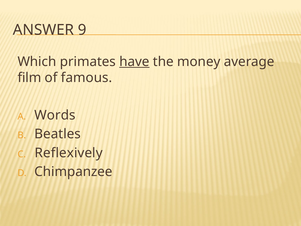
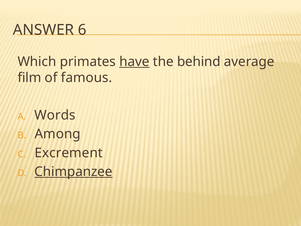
9: 9 -> 6 (82, 30)
money: money -> behind (199, 62)
Beatles: Beatles -> Among (58, 134)
Reflexively: Reflexively -> Excrement (69, 153)
Chimpanzee underline: none -> present (73, 171)
